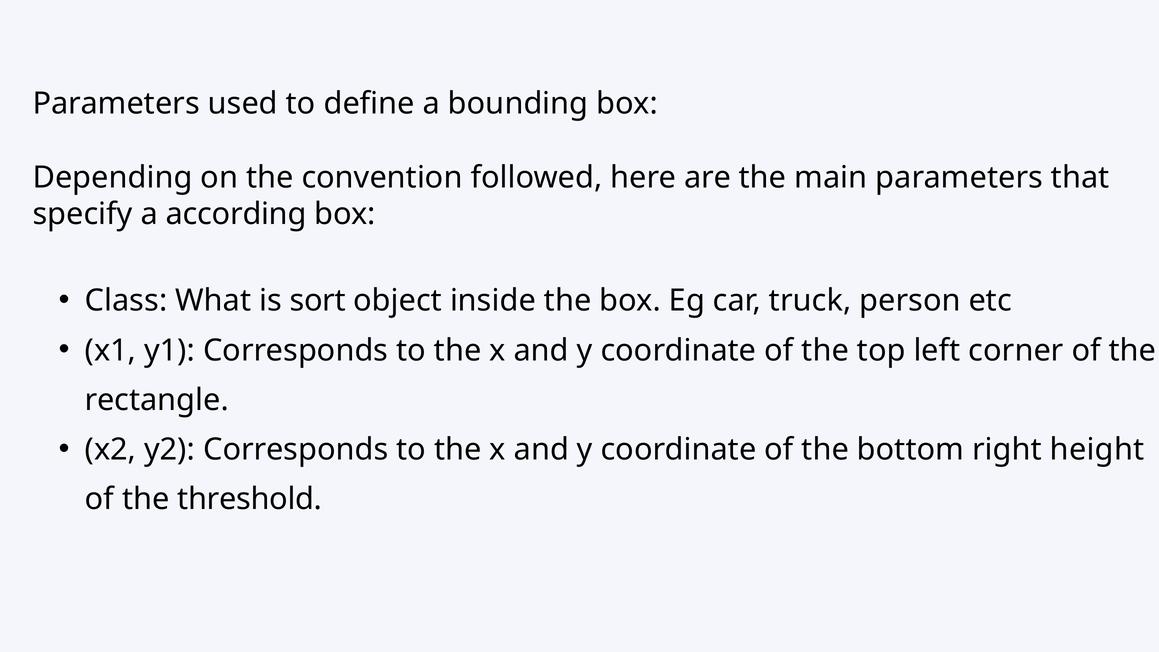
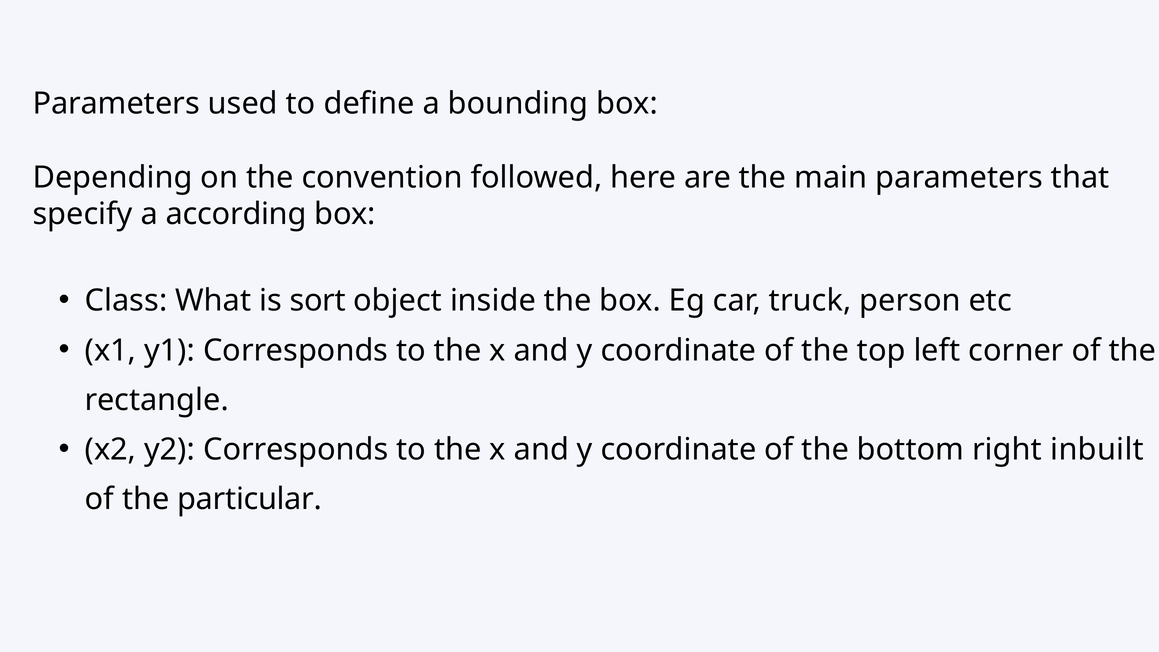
height: height -> inbuilt (1097, 449)
threshold: threshold -> particular (250, 499)
